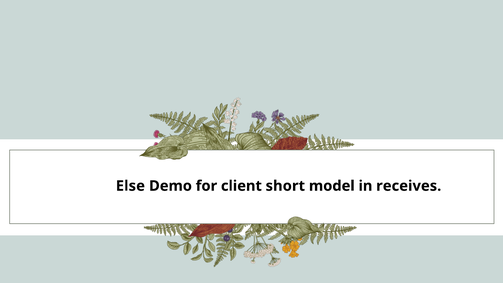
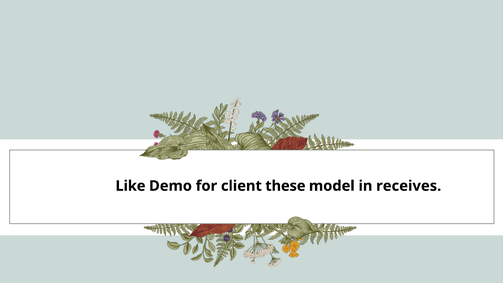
Else: Else -> Like (130, 186)
short: short -> these (285, 186)
